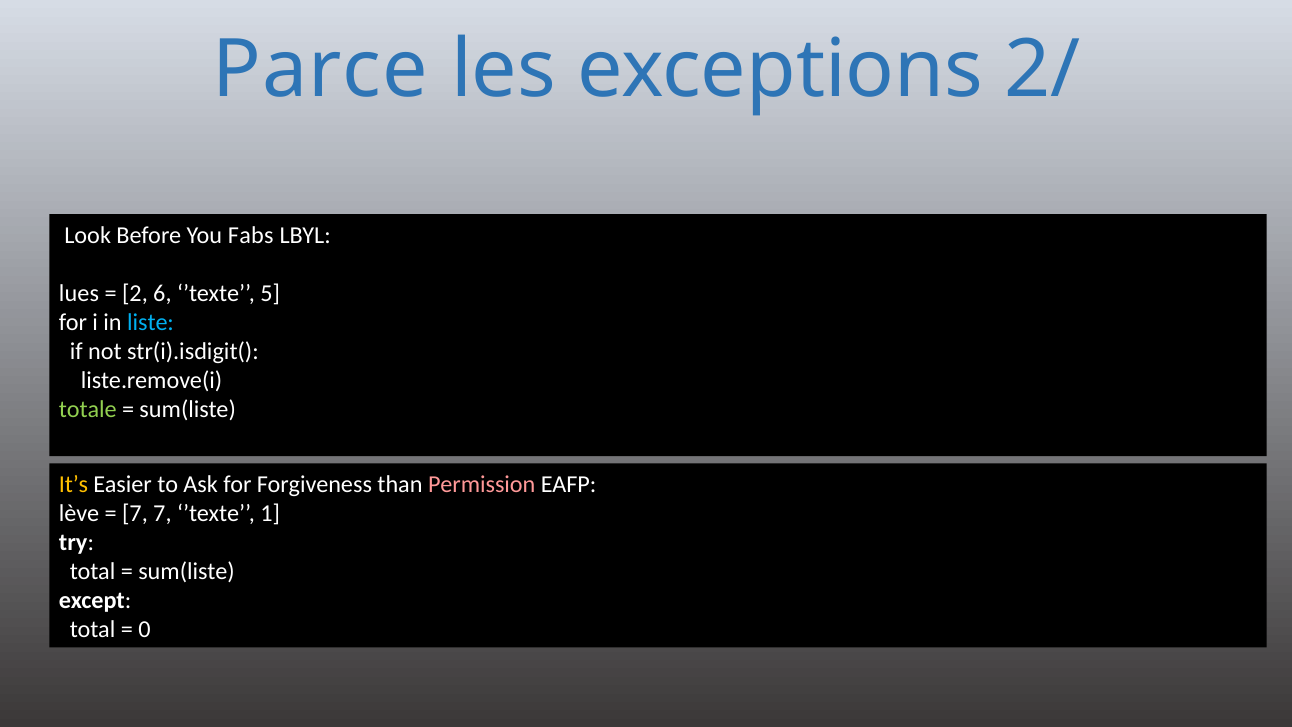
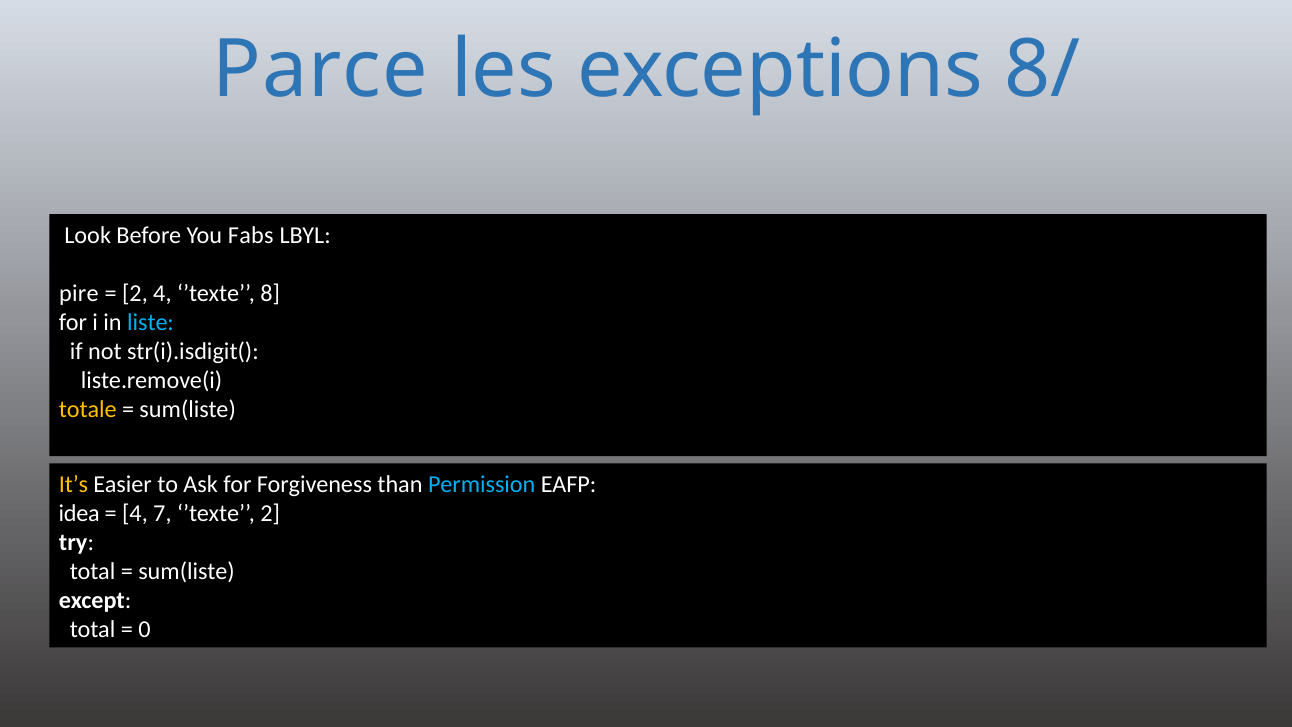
2/: 2/ -> 8/ (1042, 70)
lues: lues -> pire (79, 293)
2 6: 6 -> 4 (162, 293)
5: 5 -> 8 (270, 293)
totale colour: light green -> yellow (88, 409)
Permission colour: pink -> light blue (482, 484)
lève: lève -> idea (79, 513)
7: 7 -> 4 (135, 513)
’texte 1: 1 -> 2 (270, 513)
